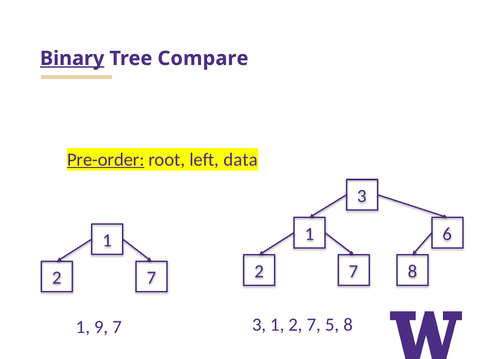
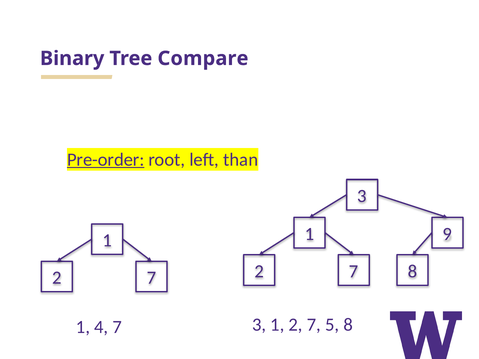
Binary underline: present -> none (72, 58)
data: data -> than (241, 160)
6: 6 -> 9 (447, 234)
9: 9 -> 4 (101, 327)
